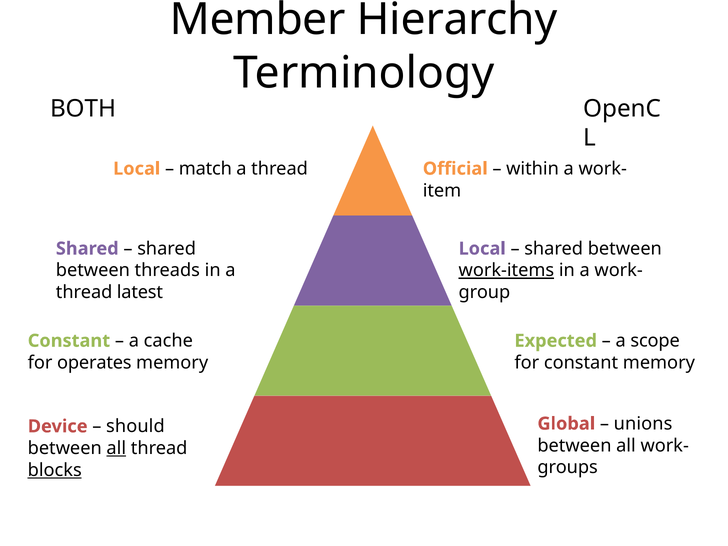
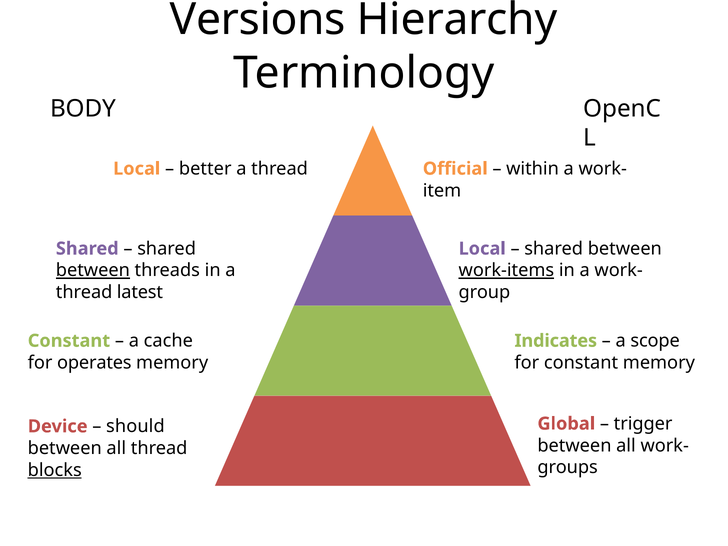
Member: Member -> Versions (258, 20)
BOTH: BOTH -> BODY (83, 109)
match: match -> better (205, 169)
between underline: none -> present (93, 270)
Expected: Expected -> Indicates (556, 341)
unions: unions -> trigger (643, 424)
all underline: present -> none (116, 448)
